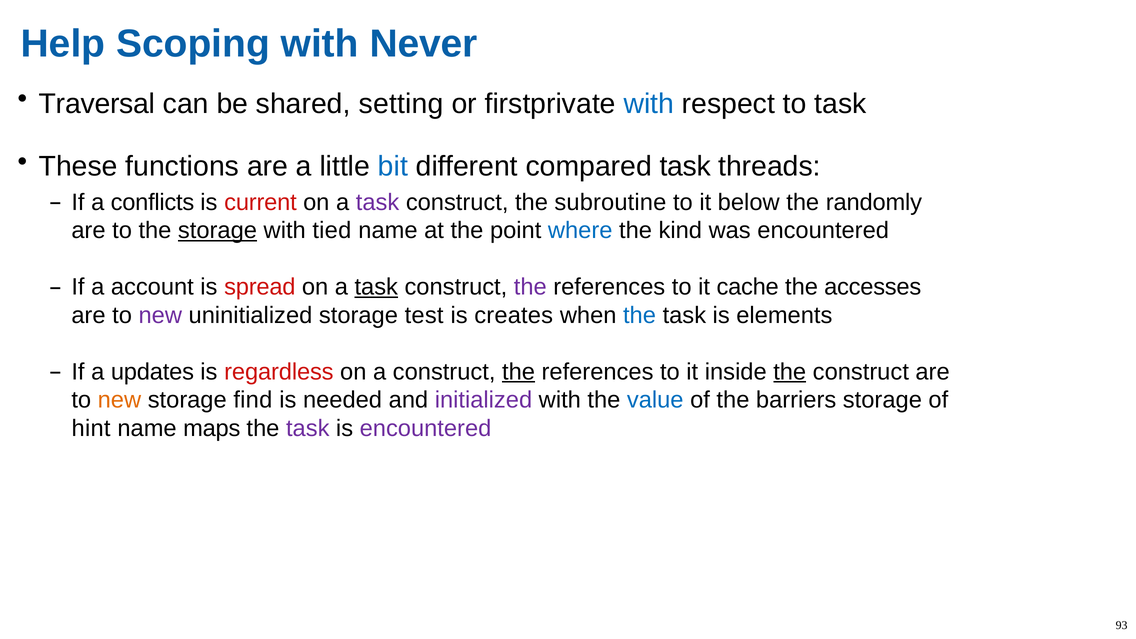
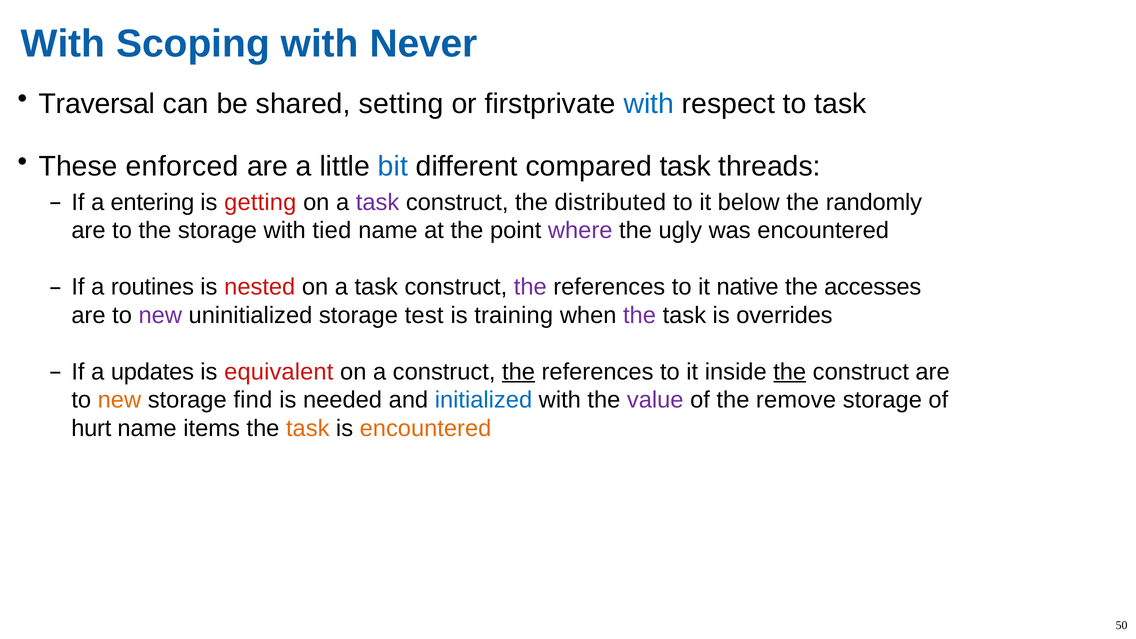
Help: Help -> With (63, 44)
functions: functions -> enforced (182, 167)
conflicts: conflicts -> entering (152, 202)
current: current -> getting (260, 202)
subroutine: subroutine -> distributed (610, 202)
storage underline: present -> none (217, 231)
where colour: blue -> purple (580, 231)
kind: kind -> ugly (680, 231)
account: account -> routines (152, 287)
spread: spread -> nested (260, 287)
task underline: present -> none (376, 287)
cache: cache -> native (748, 287)
creates: creates -> training (514, 315)
the colour: blue -> purple (639, 315)
elements: elements -> overrides (784, 315)
regardless: regardless -> equivalent (279, 372)
initialized colour: purple -> blue (483, 400)
value colour: blue -> purple (655, 400)
barriers: barriers -> remove (796, 400)
hint: hint -> hurt (91, 429)
maps: maps -> items (212, 429)
task colour: purple -> orange (308, 429)
encountered colour: purple -> orange (425, 429)
93: 93 -> 50 (1122, 625)
